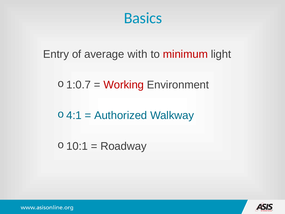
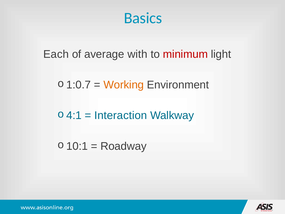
Entry: Entry -> Each (56, 54)
Working colour: red -> orange (124, 85)
Authorized: Authorized -> Interaction (121, 115)
